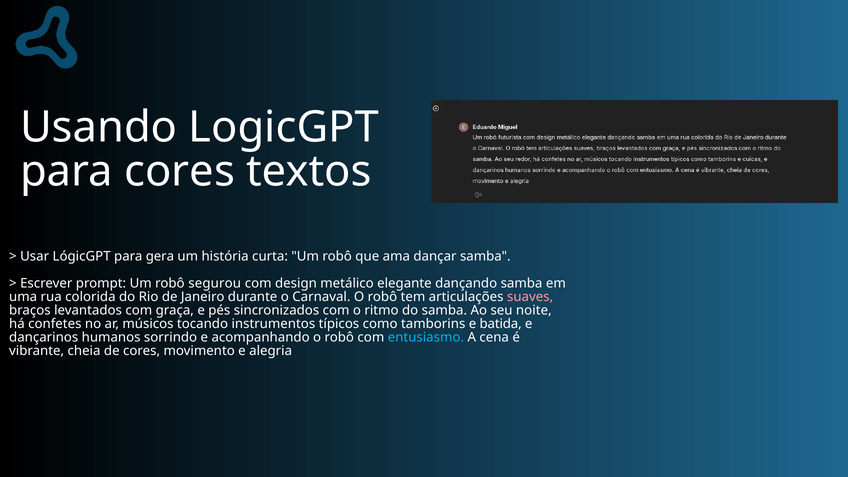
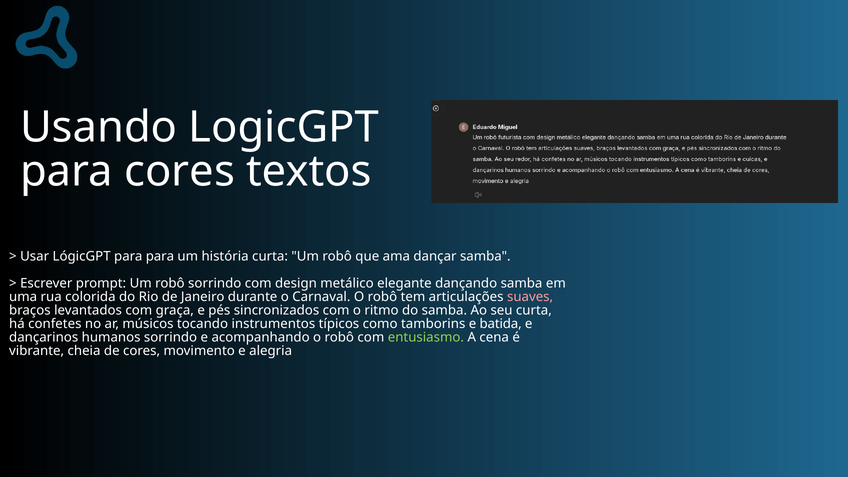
para gera: gera -> para (160, 256)
robô segurou: segurou -> sorrindo (215, 283)
seu noite: noite -> curta (534, 311)
entusiasmo colour: light blue -> light green (426, 338)
